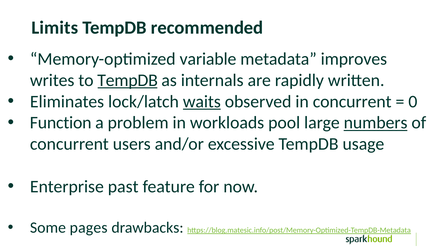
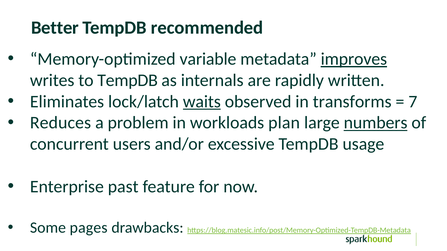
Limits: Limits -> Better (55, 28)
improves underline: none -> present (354, 59)
TempDB underline: present -> none (128, 80)
in concurrent: concurrent -> transforms (352, 102)
0: 0 -> 7 (413, 102)
Function: Function -> Reduces (61, 123)
pool: pool -> plan (284, 123)
